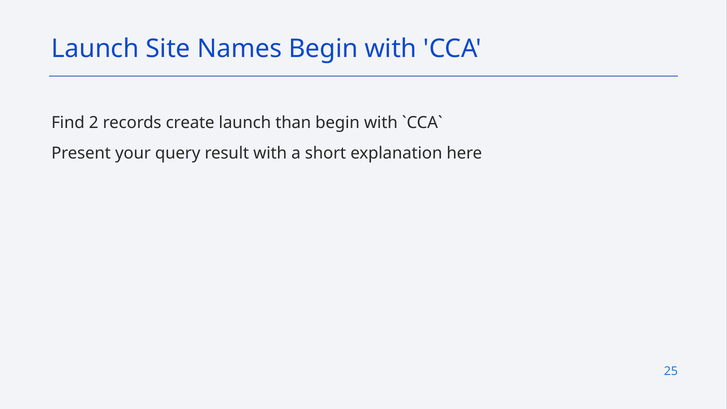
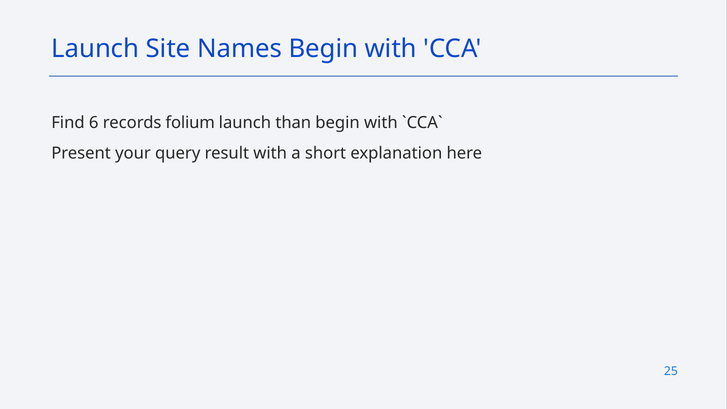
2: 2 -> 6 (94, 123)
create: create -> folium (190, 123)
